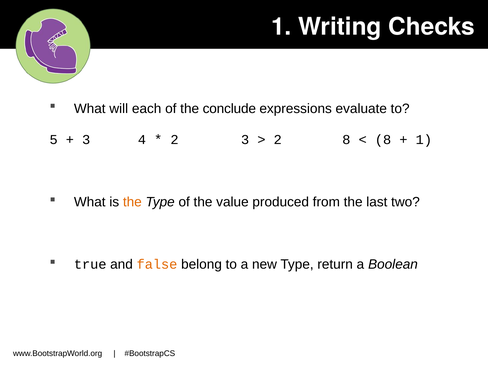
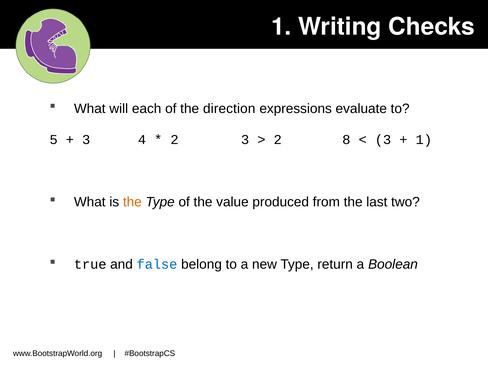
conclude: conclude -> direction (229, 109)
8: 8 -> 3 (383, 140)
false colour: orange -> blue (157, 264)
